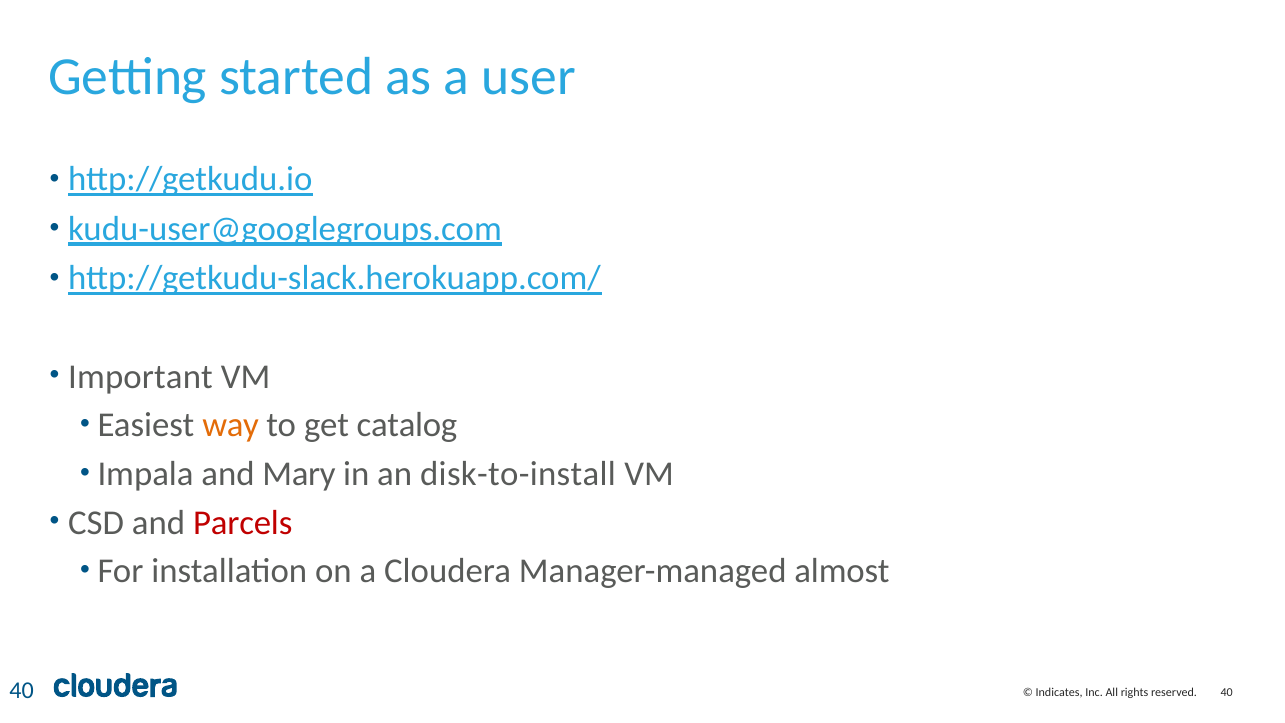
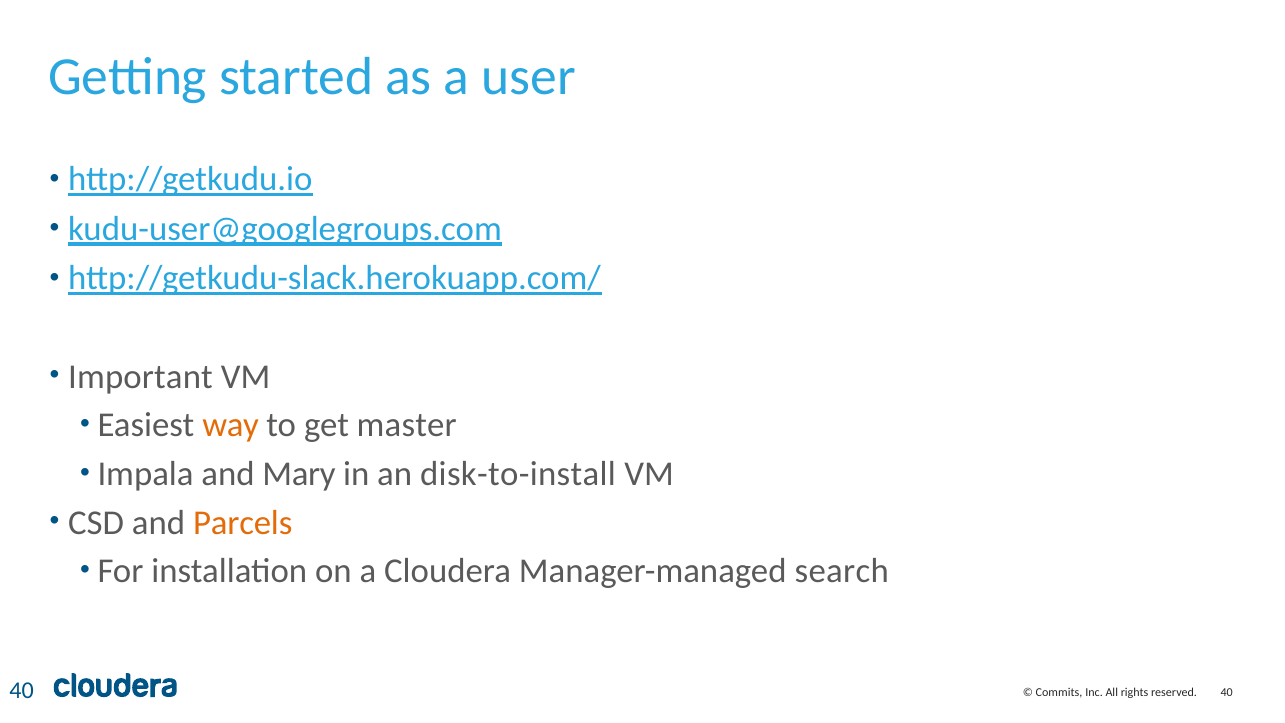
catalog: catalog -> master (407, 425)
Parcels colour: red -> orange (243, 523)
almost: almost -> search (842, 571)
Indicates: Indicates -> Commits (1059, 692)
